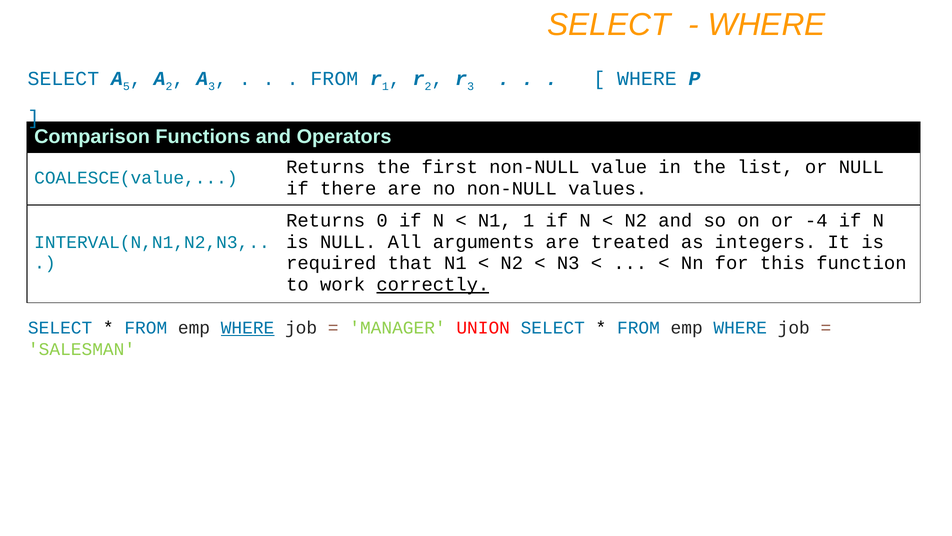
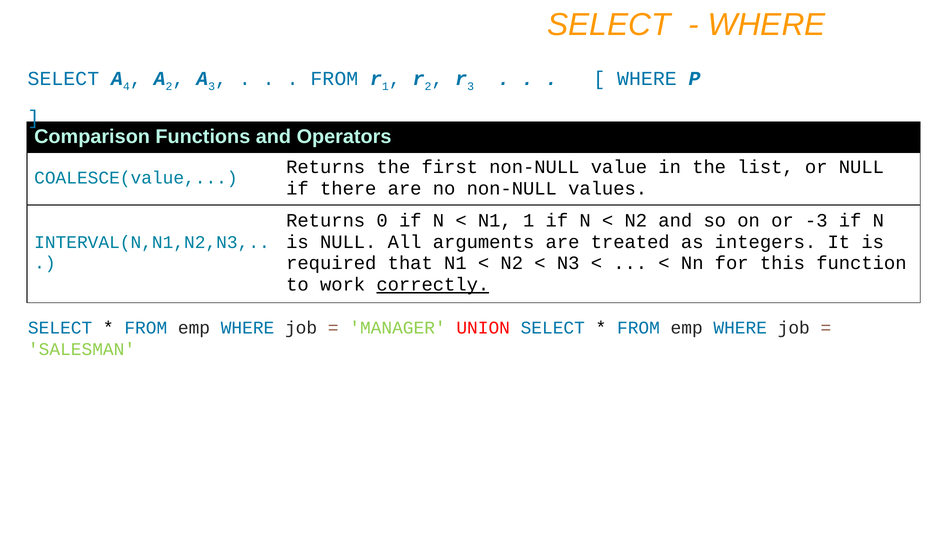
5: 5 -> 4 (126, 86)
-4: -4 -> -3 (816, 220)
WHERE underline: present -> none (248, 328)
